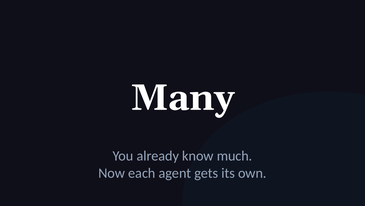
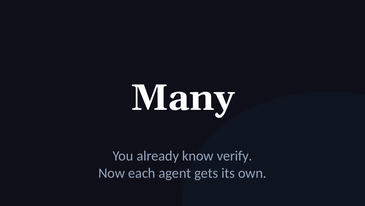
much: much -> verify (235, 155)
